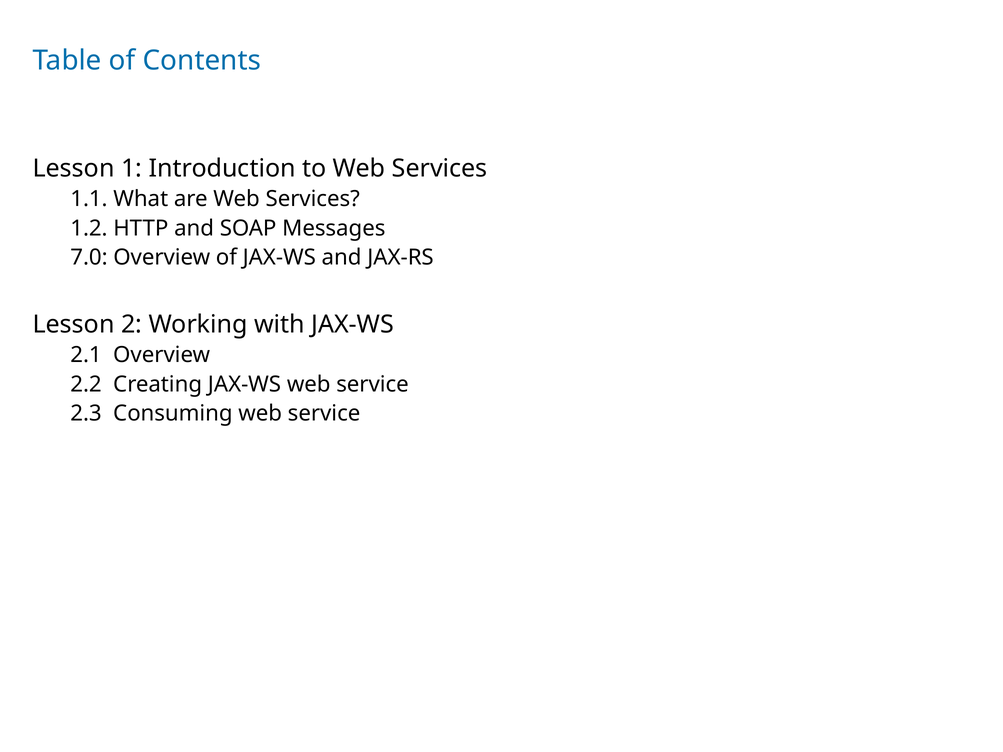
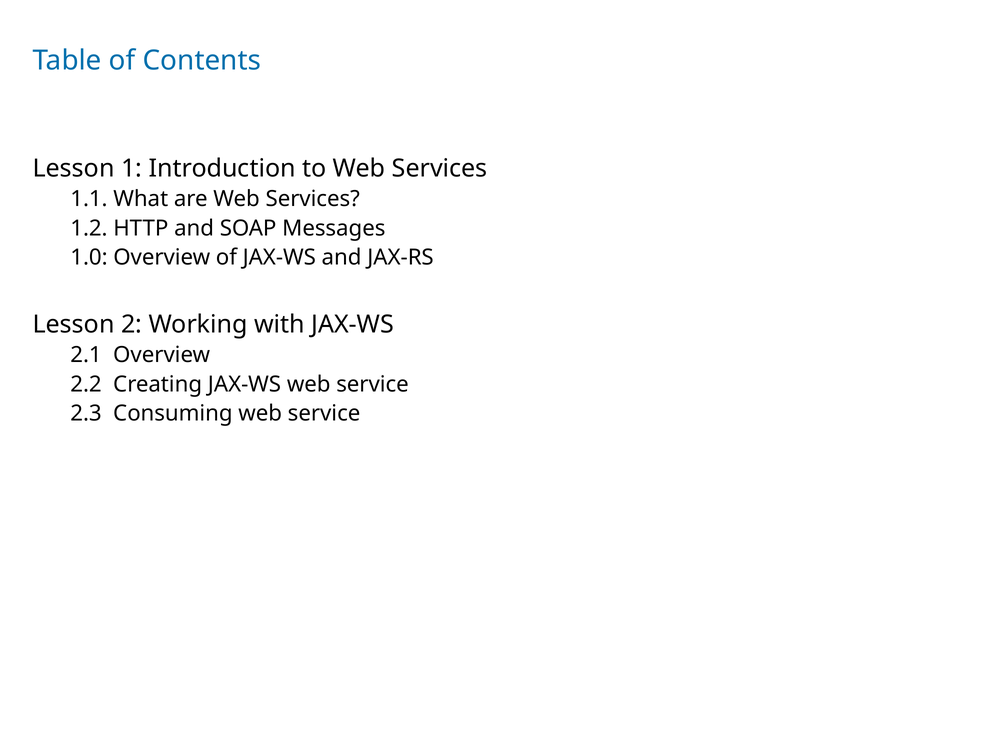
7.0: 7.0 -> 1.0 (89, 258)
